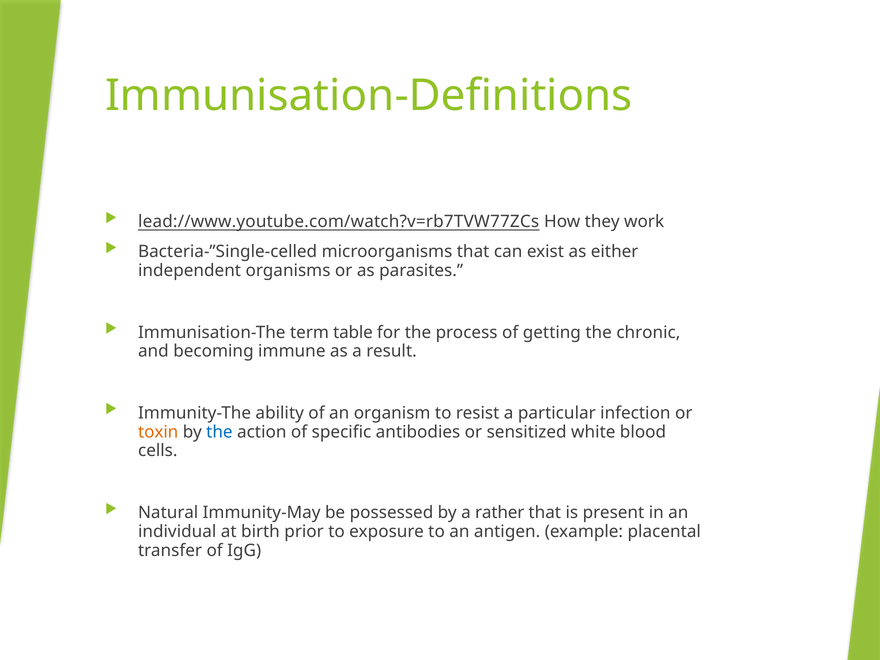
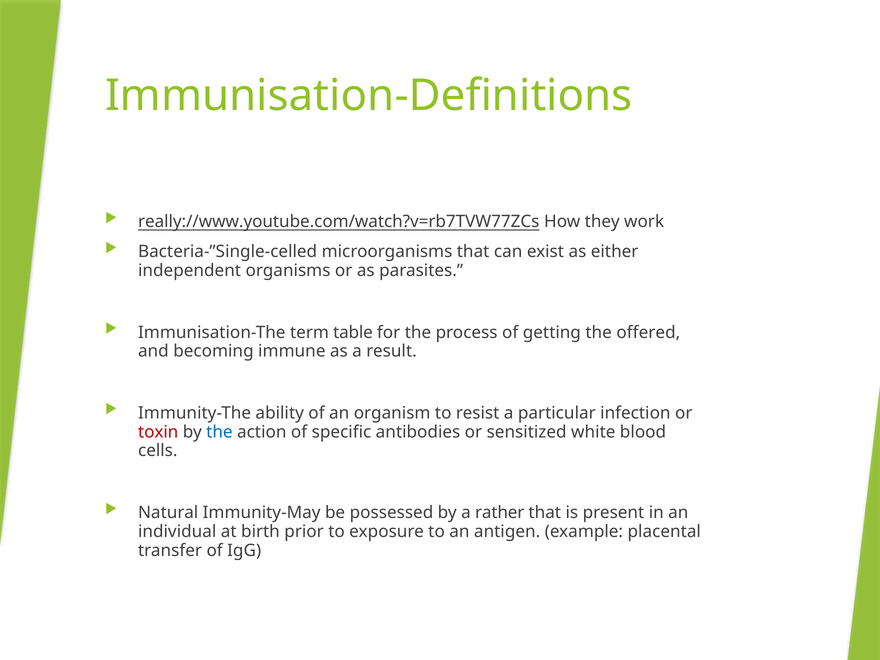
lead://www.youtube.com/watch?v=rb7TVW77ZCs: lead://www.youtube.com/watch?v=rb7TVW77ZCs -> really://www.youtube.com/watch?v=rb7TVW77ZCs (339, 222)
chronic: chronic -> offered (648, 332)
toxin colour: orange -> red (158, 432)
